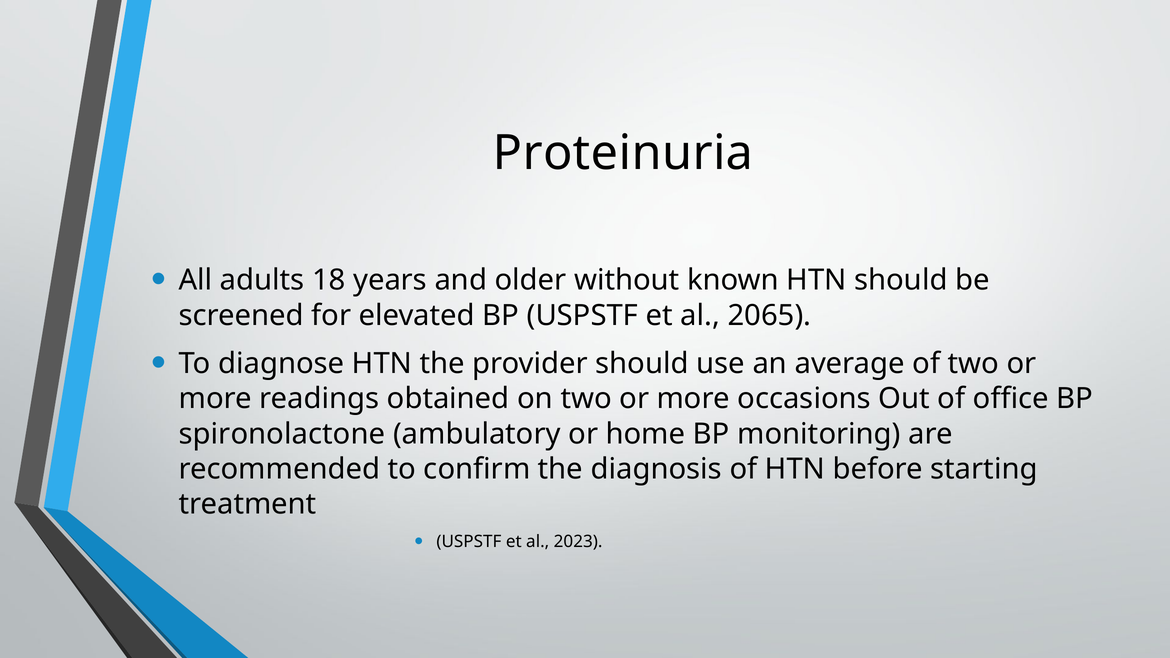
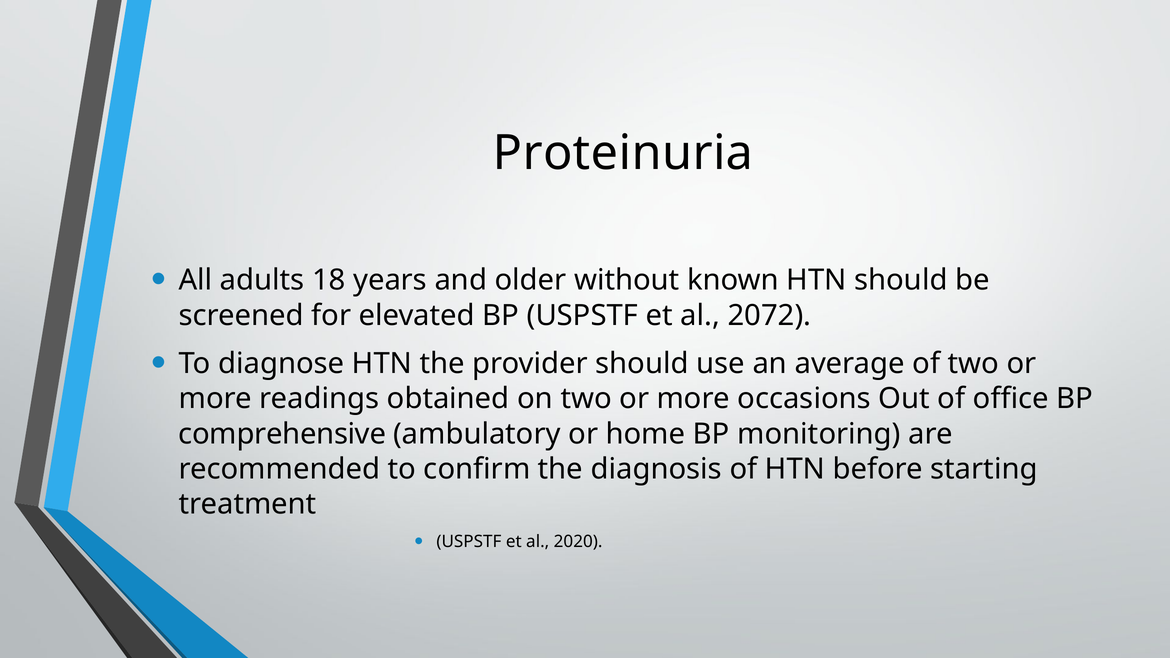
2065: 2065 -> 2072 (769, 315)
spironolactone: spironolactone -> comprehensive (282, 434)
2023: 2023 -> 2020 (578, 542)
